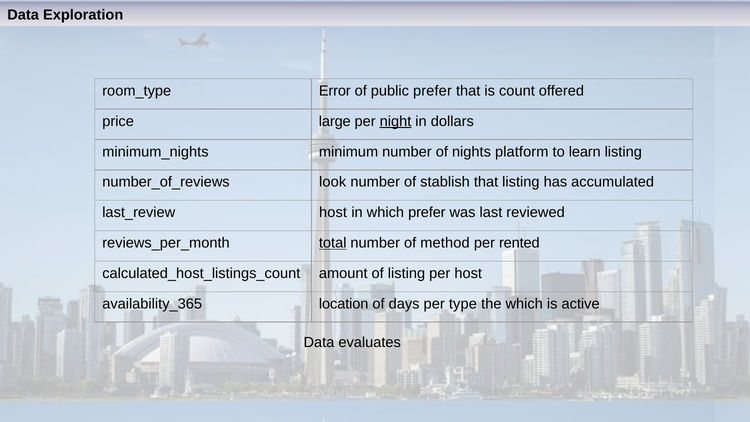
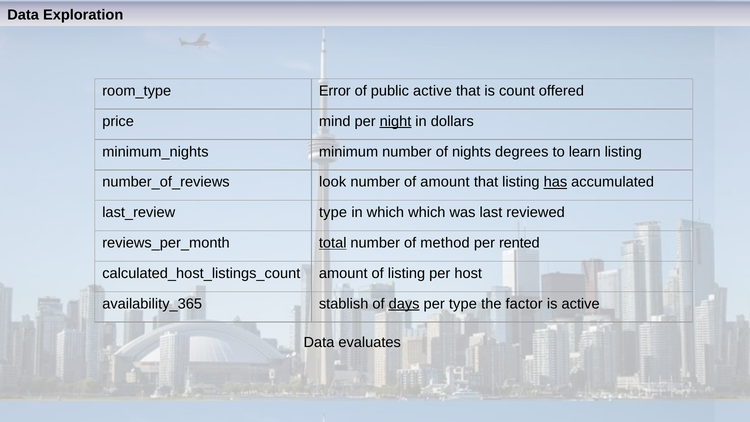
public prefer: prefer -> active (432, 91)
large: large -> mind (335, 121)
platform: platform -> degrees (522, 152)
of stablish: stablish -> amount (445, 182)
has underline: none -> present (555, 182)
host: host -> type (333, 212)
which prefer: prefer -> which (427, 212)
location: location -> stablish (344, 304)
days underline: none -> present (404, 304)
the which: which -> factor (524, 304)
